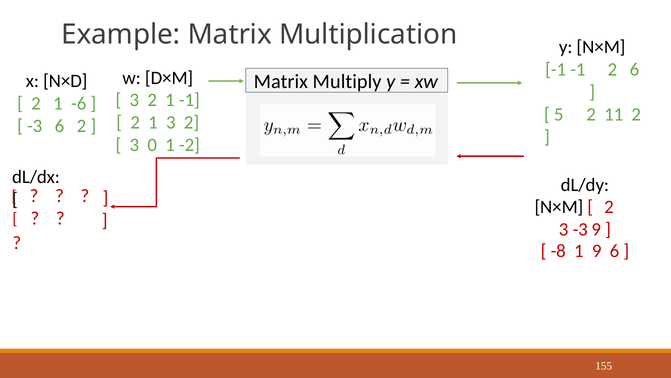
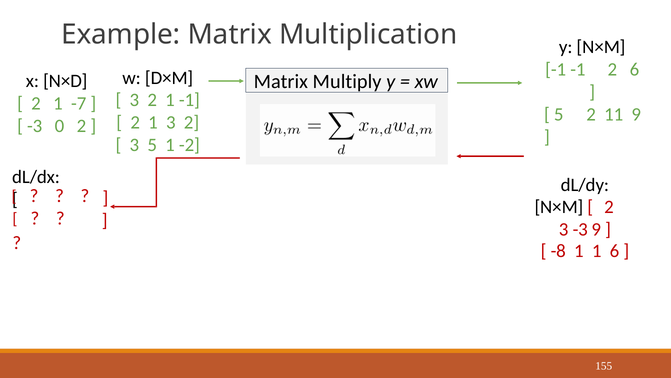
-6: -6 -> -7 (79, 103)
11 2: 2 -> 9 (636, 114)
-3 6: 6 -> 0 (59, 126)
3 0: 0 -> 5 (152, 145)
1 9: 9 -> 1 (597, 251)
